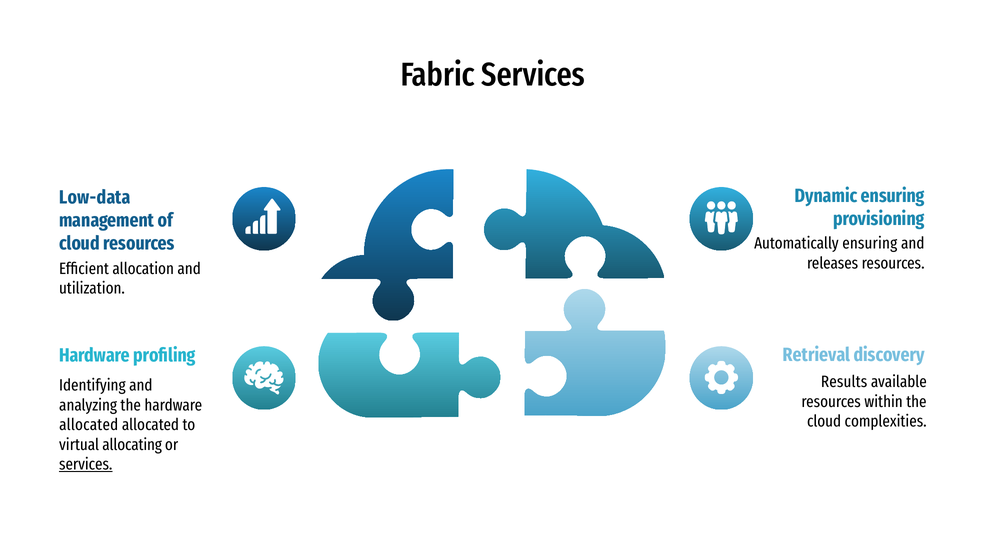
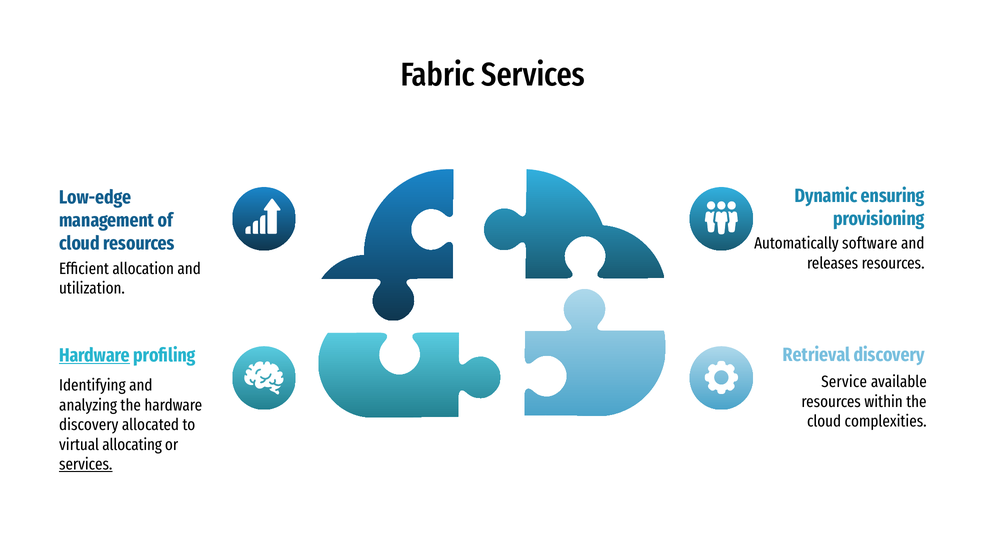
Low-data: Low-data -> Low-edge (95, 197)
Automatically ensuring: ensuring -> software (870, 243)
Hardware underline: none -> present (95, 355)
Results: Results -> Service (844, 382)
allocated: allocated -> discovery (89, 425)
